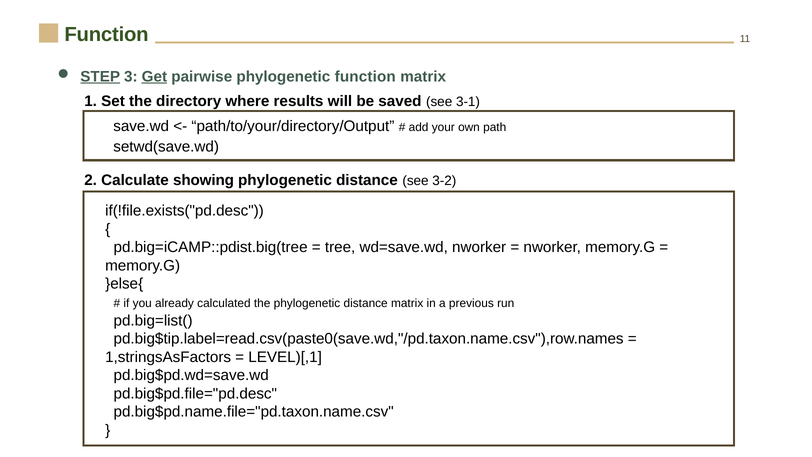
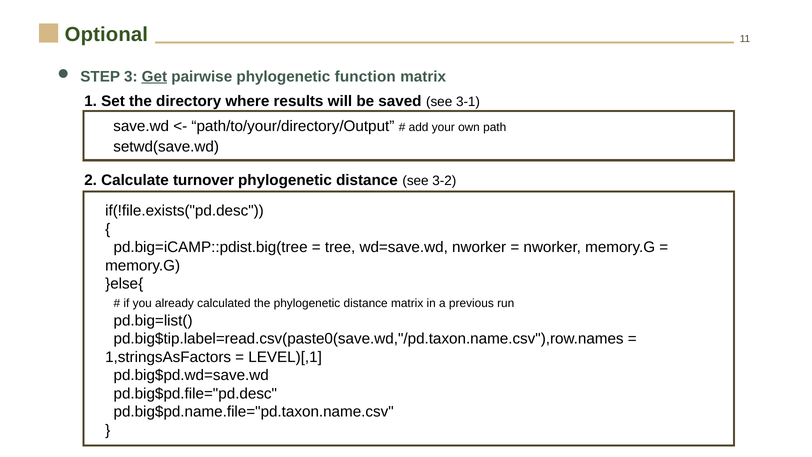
Function: Function -> Optional (106, 35)
STEP underline: present -> none (100, 76)
showing: showing -> turnover (204, 180)
